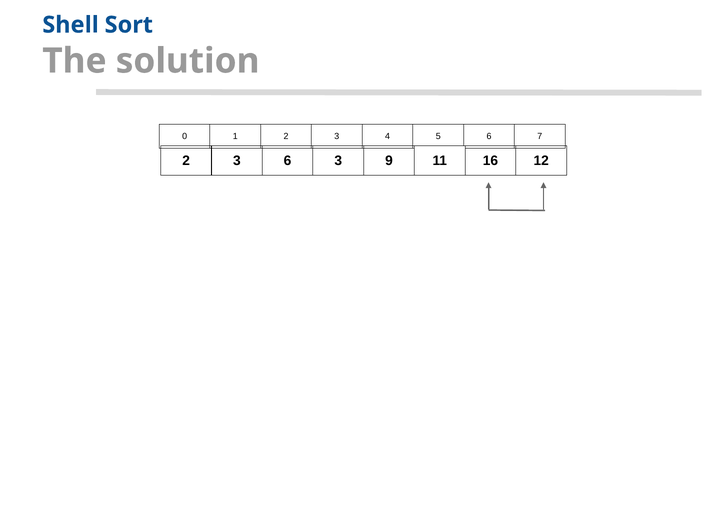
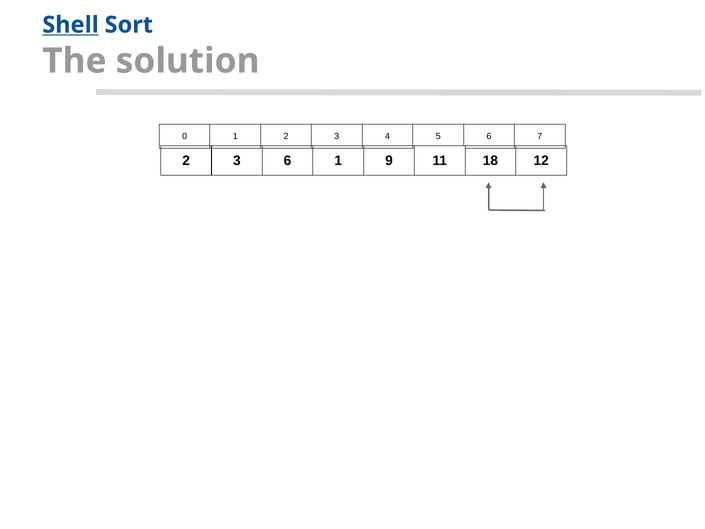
Shell underline: none -> present (70, 25)
6 3: 3 -> 1 (338, 161)
16: 16 -> 18 (490, 161)
